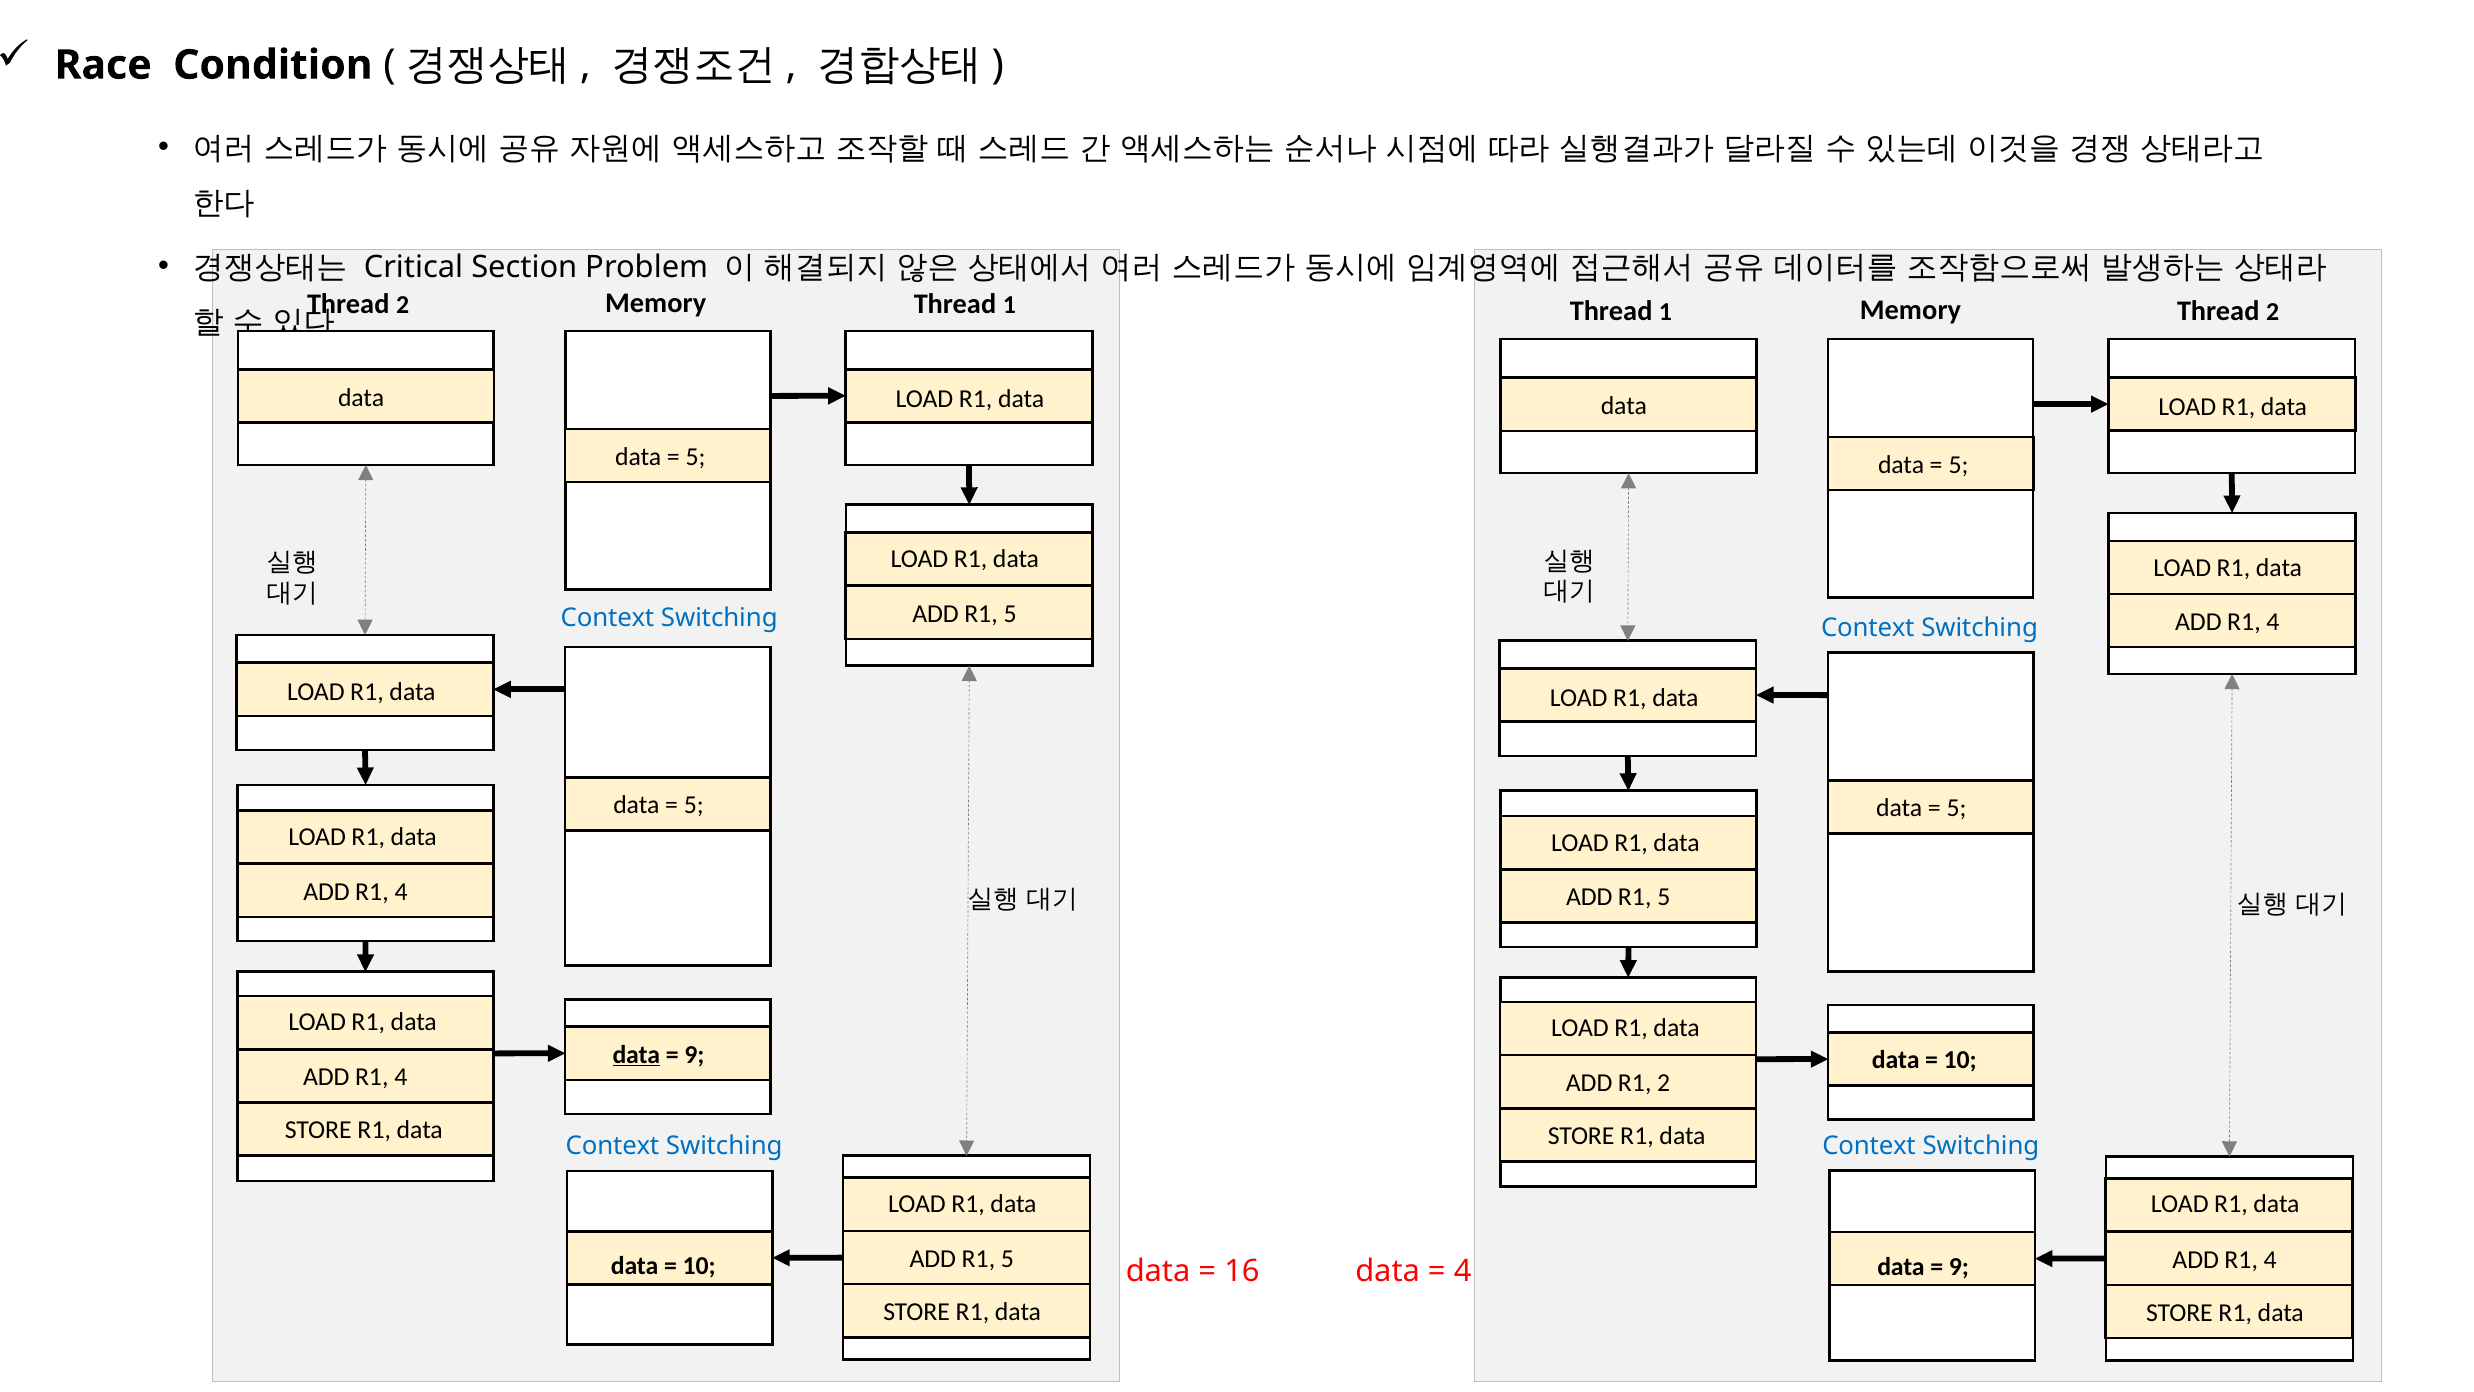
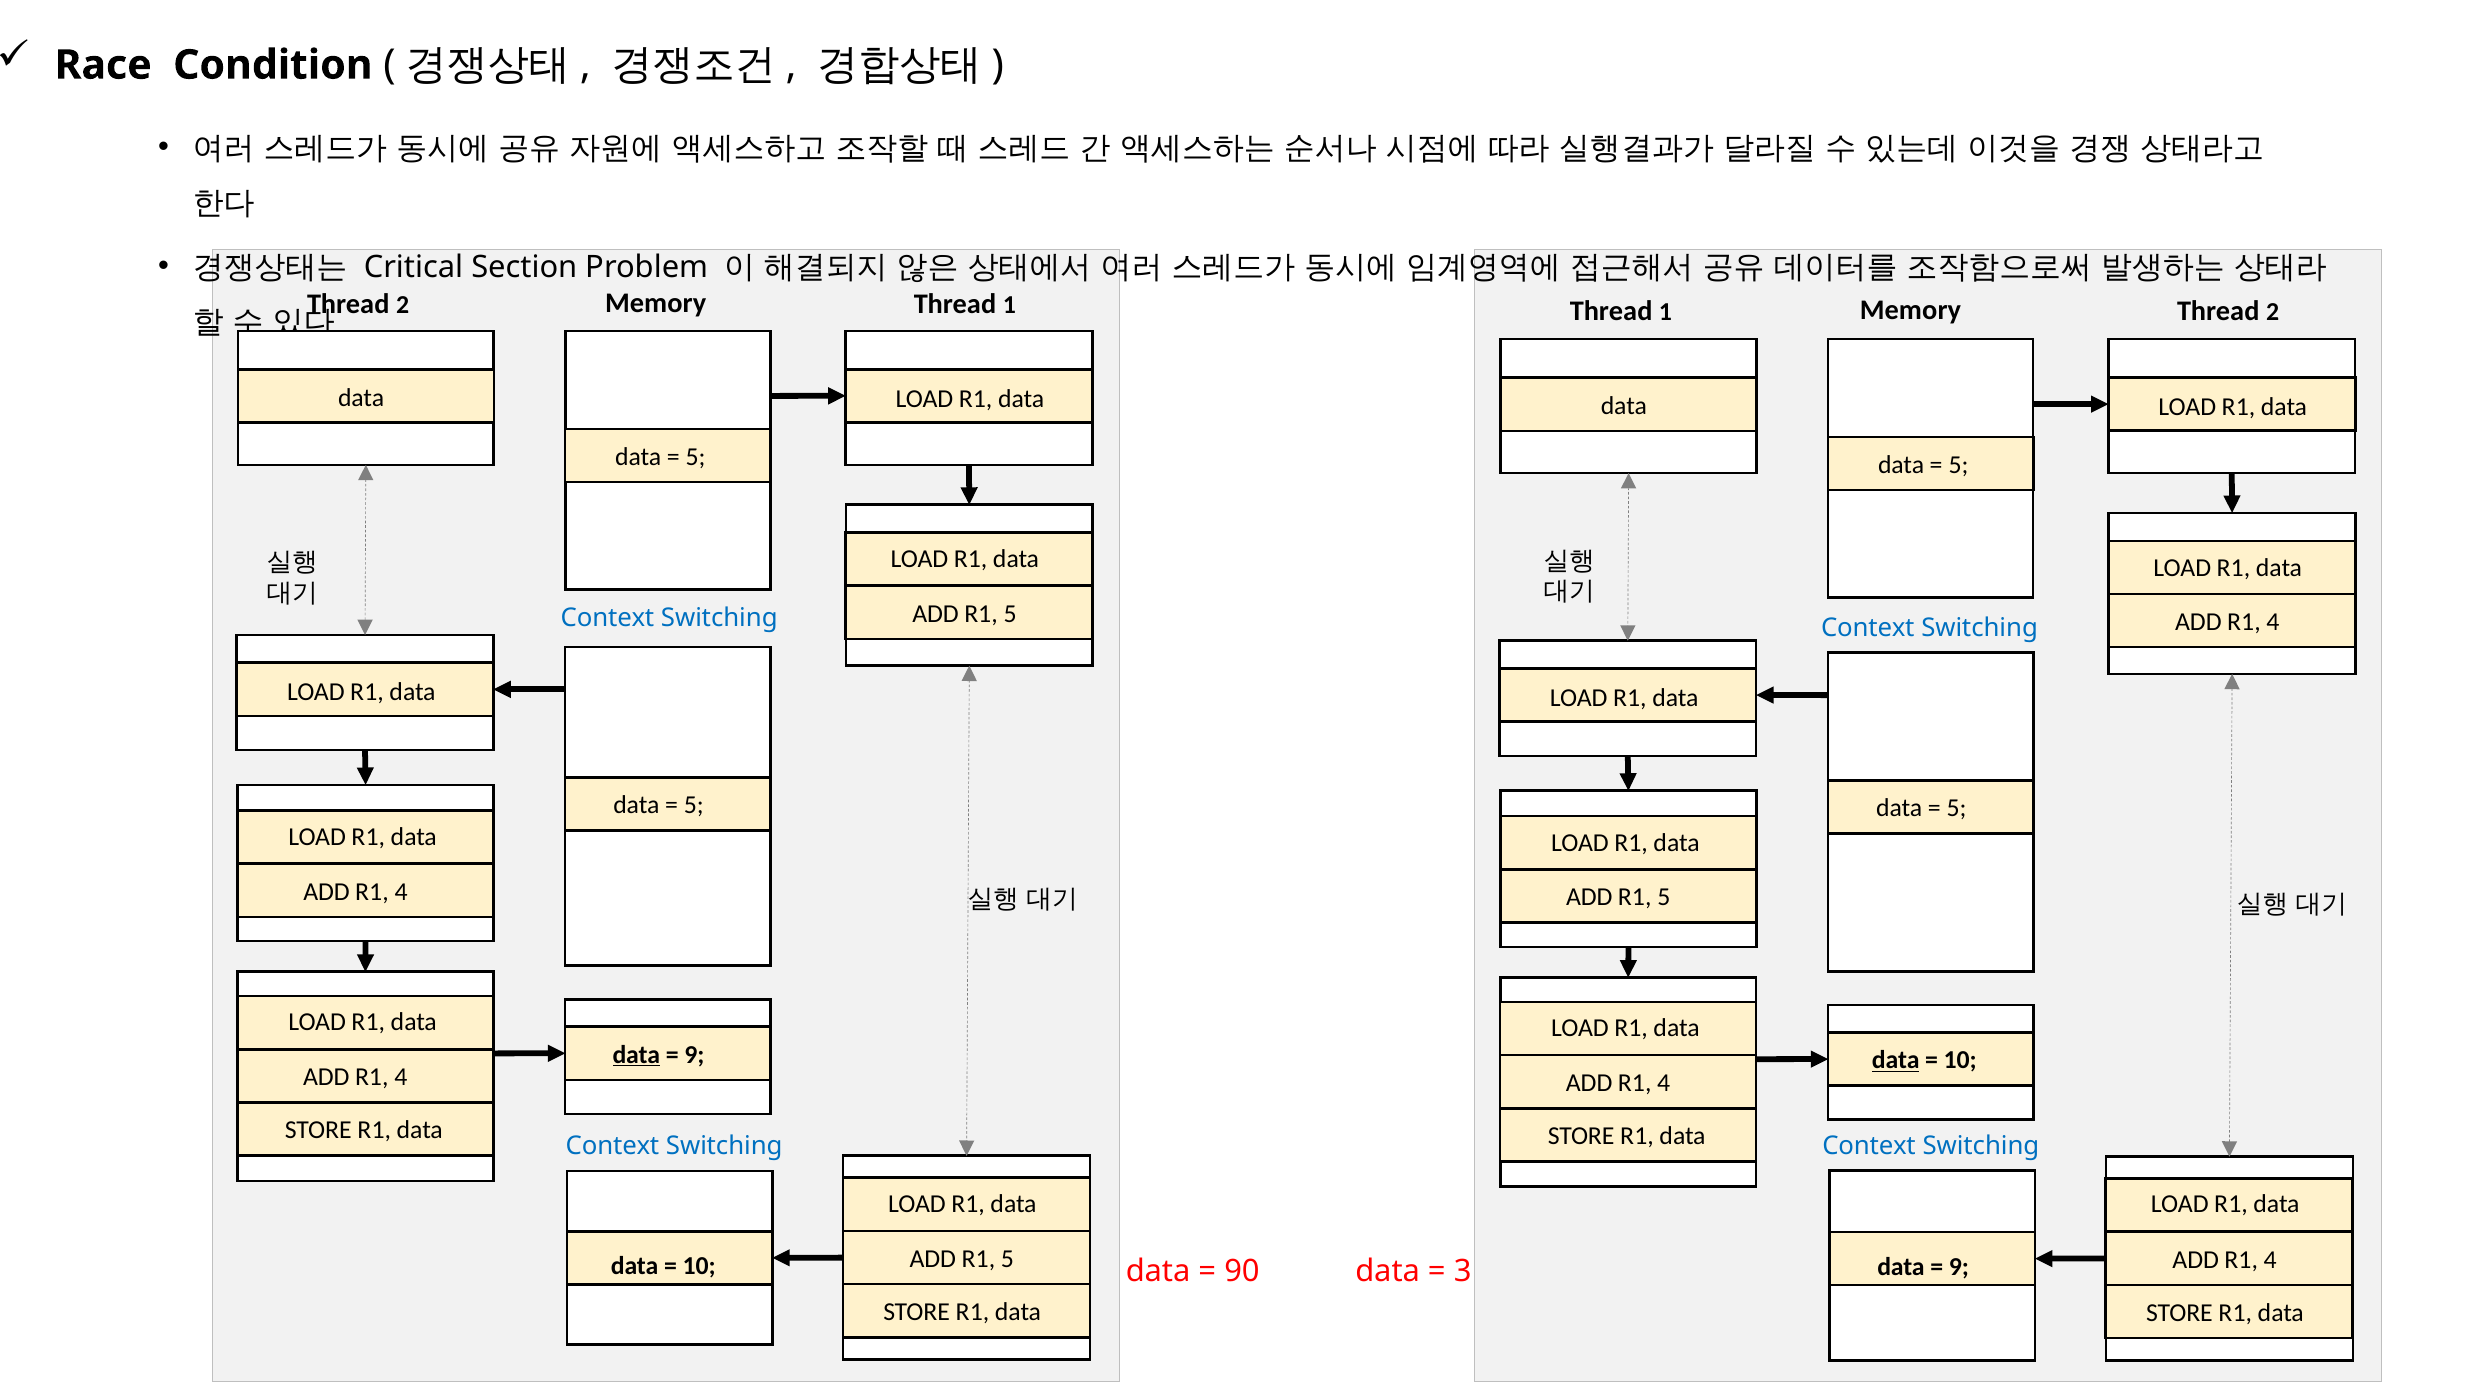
data underline: none -> present (1896, 1060)
2: 2 -> 4 (1664, 1083)
16: 16 -> 90 (1242, 1271)
4: 4 -> 3 (1463, 1271)
